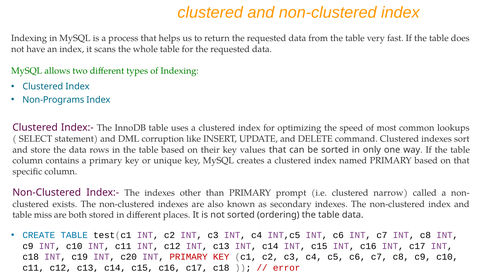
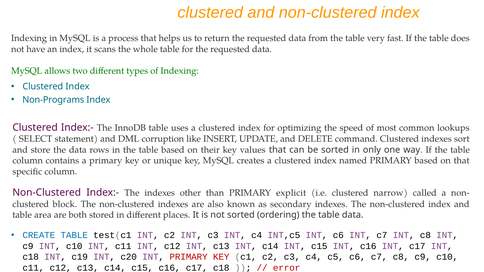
prompt: prompt -> explicit (291, 193)
exists: exists -> block (65, 204)
miss: miss -> area (43, 215)
